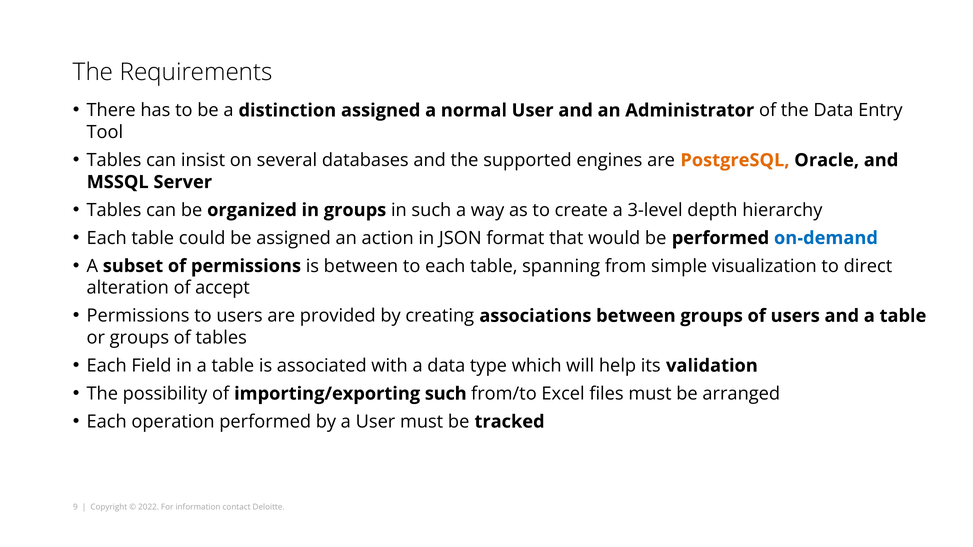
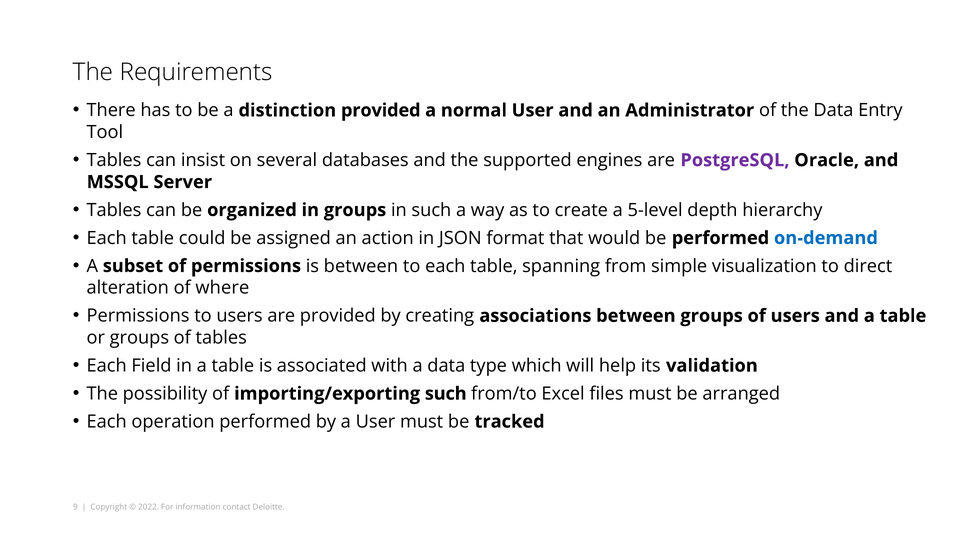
distinction assigned: assigned -> provided (381, 110)
PostgreSQL colour: orange -> purple (735, 160)
3-level: 3-level -> 5-level (655, 210)
accept: accept -> where (222, 288)
